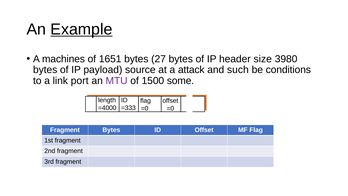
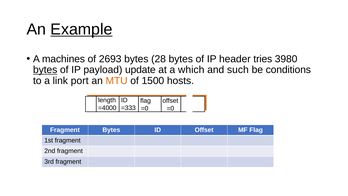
1651: 1651 -> 2693 (110, 59)
27: 27 -> 28 (159, 59)
size: size -> tries (263, 59)
bytes underline: none -> present (45, 70)
source: source -> update (140, 70)
attack: attack -> which (191, 70)
MTU colour: purple -> orange (117, 81)
some: some -> hosts (180, 81)
